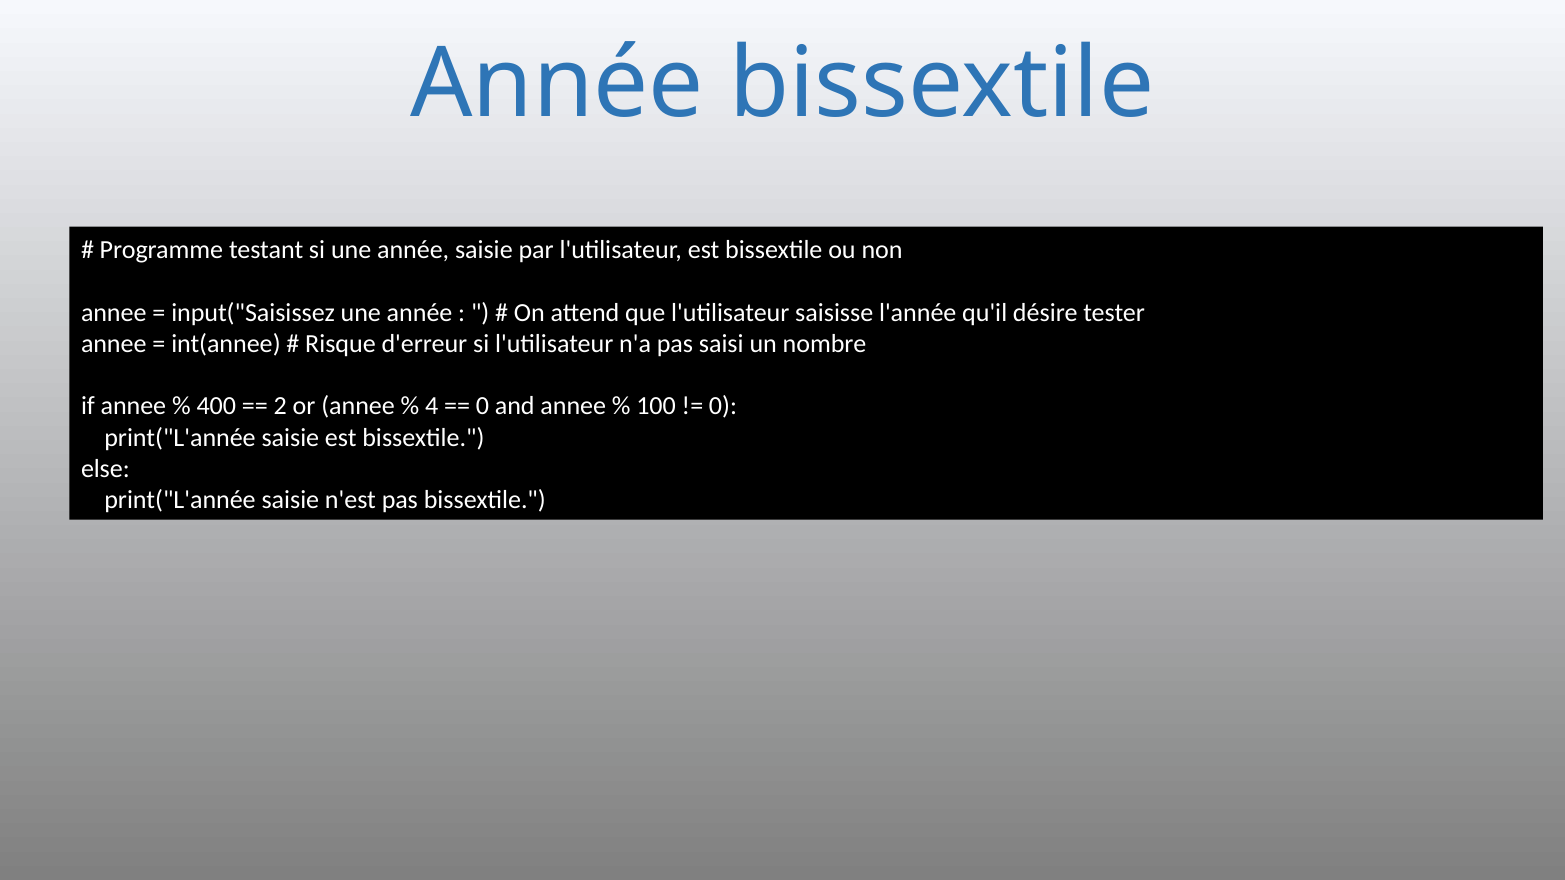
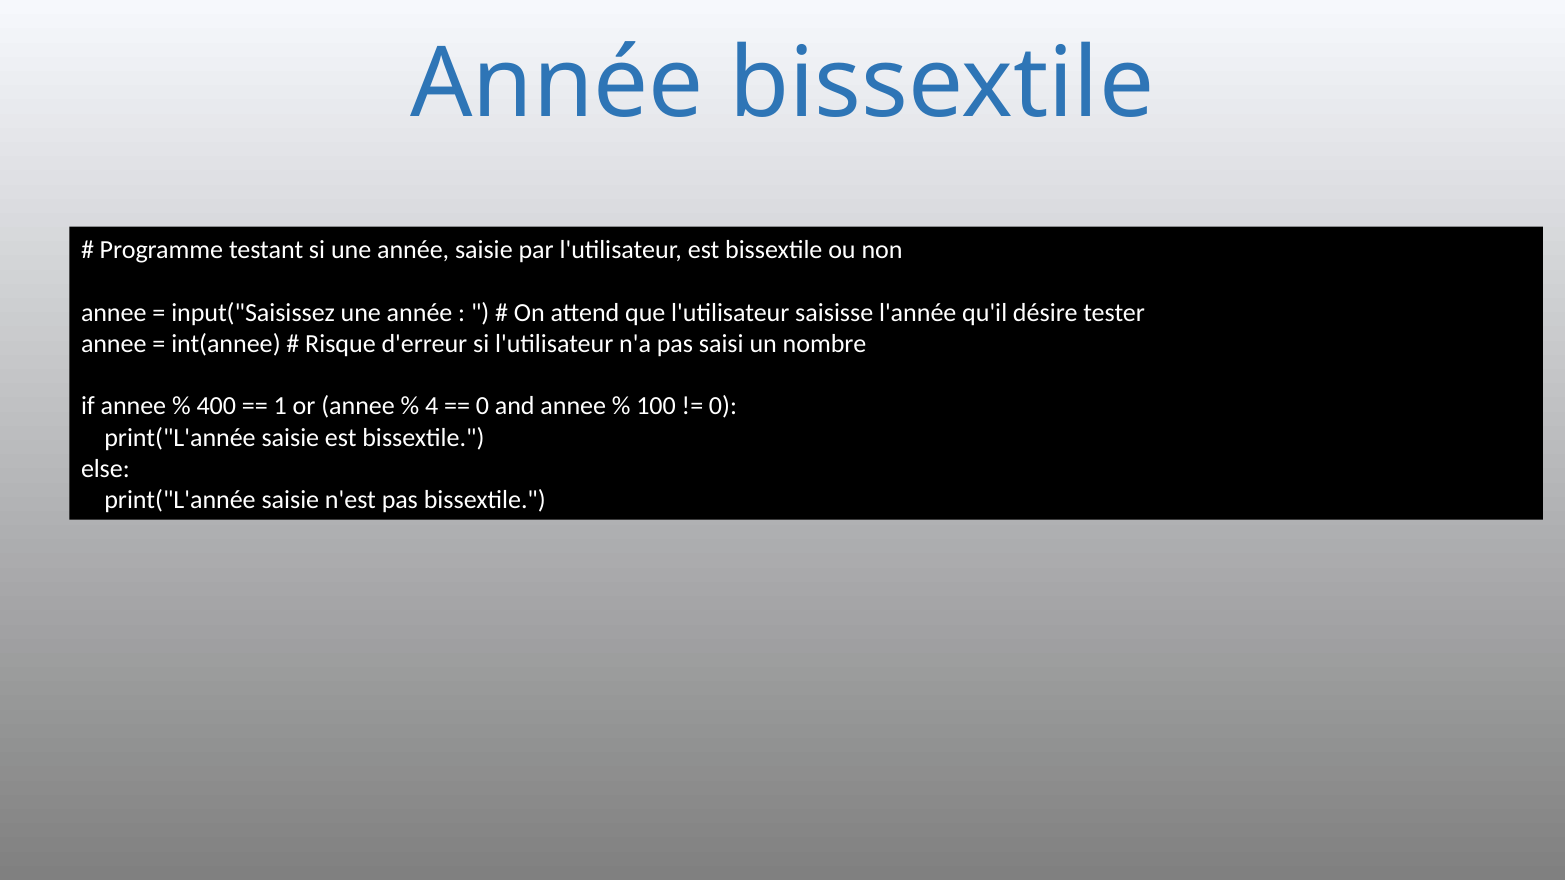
2: 2 -> 1 (280, 406)
